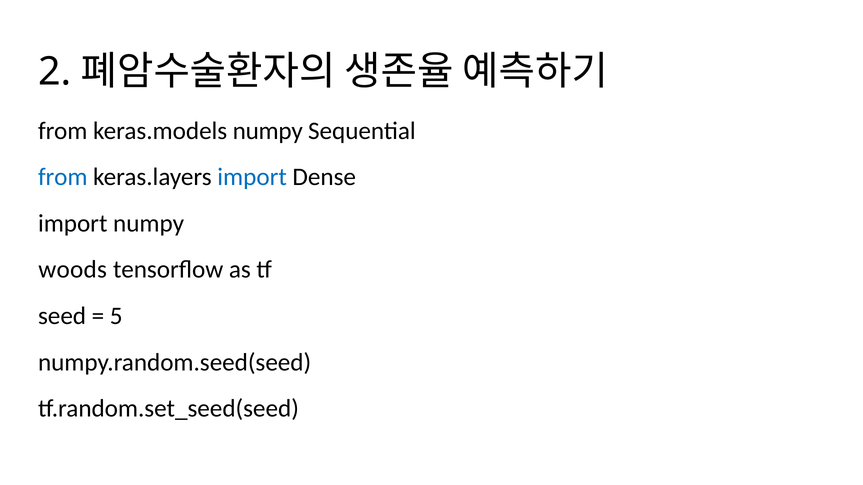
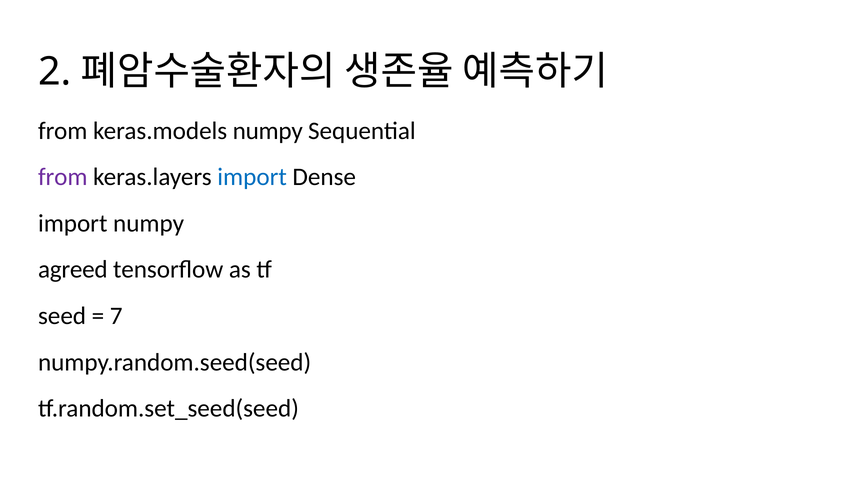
from colour: blue -> purple (63, 177)
woods: woods -> agreed (73, 270)
5: 5 -> 7 (116, 316)
